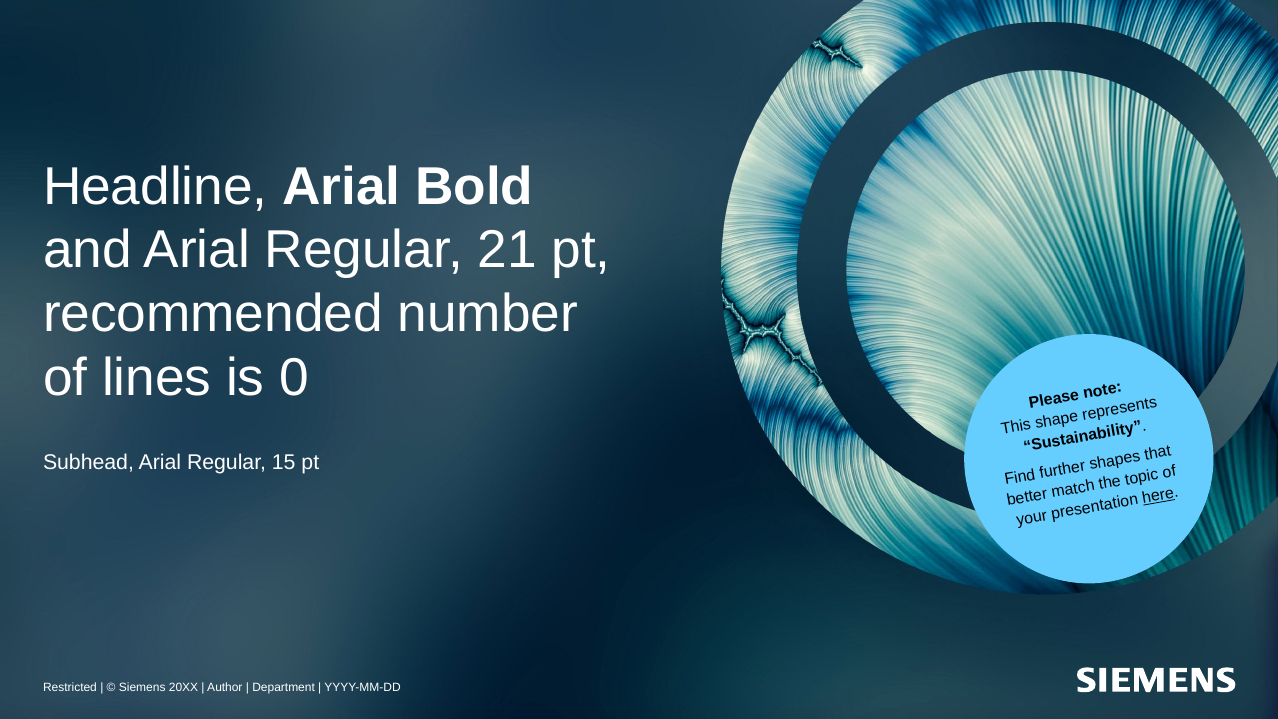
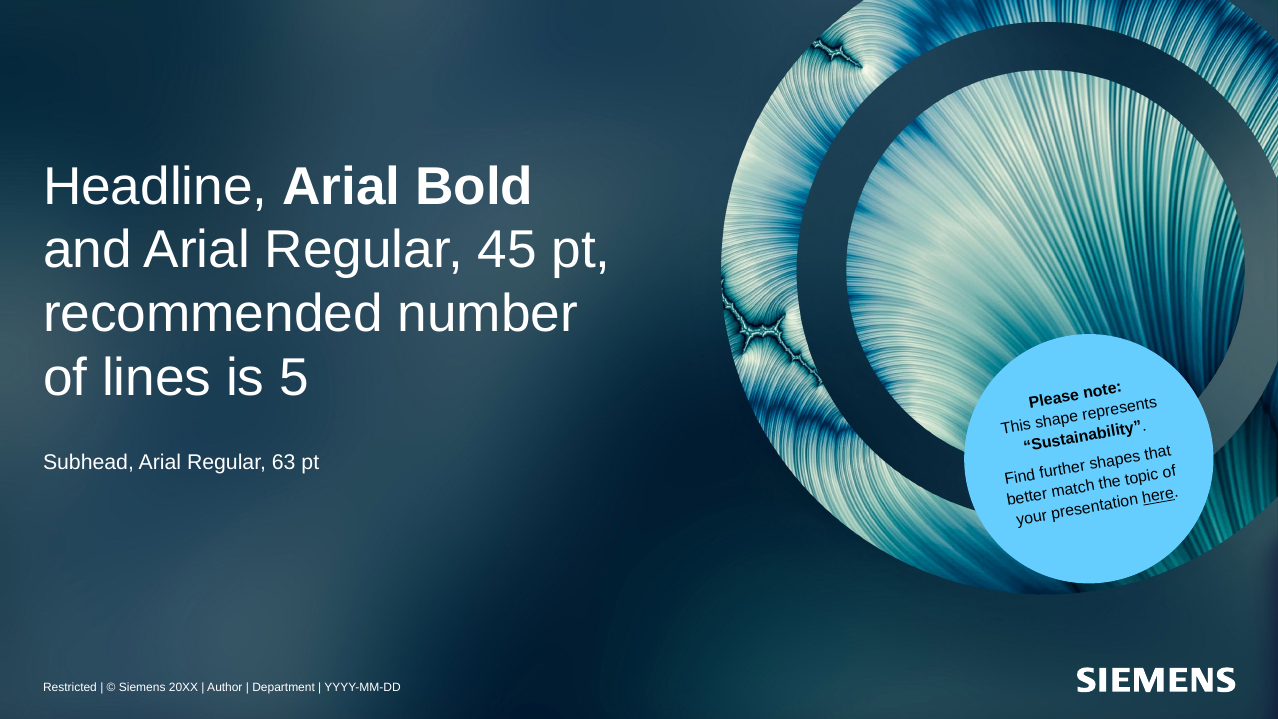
21: 21 -> 45 (507, 250)
0: 0 -> 5 (294, 378)
15: 15 -> 63 (284, 462)
